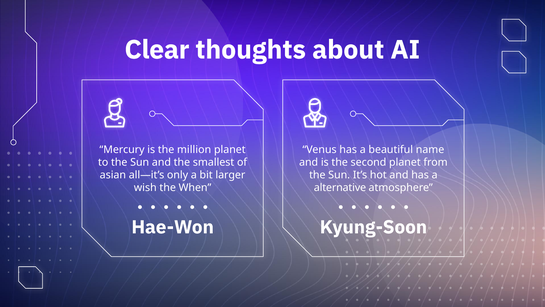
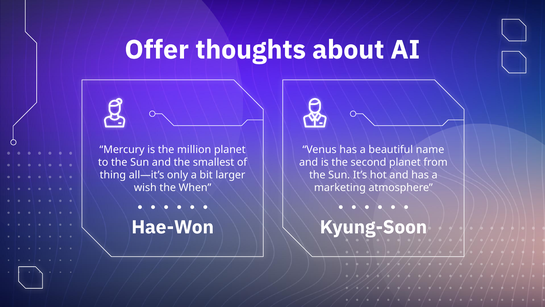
Clear: Clear -> Offer (157, 50)
asian: asian -> thing (113, 175)
alternative: alternative -> marketing (340, 188)
